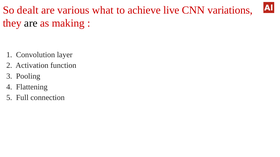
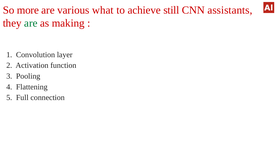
dealt: dealt -> more (28, 10)
live: live -> still (171, 10)
variations: variations -> assistants (230, 10)
are colour: black -> green (31, 23)
